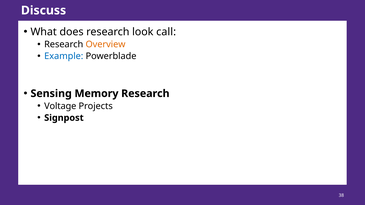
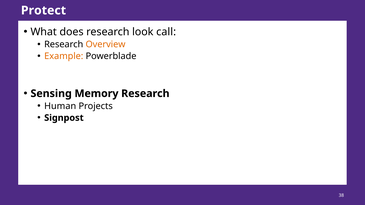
Discuss: Discuss -> Protect (44, 10)
Example colour: blue -> orange (64, 56)
Voltage: Voltage -> Human (60, 106)
